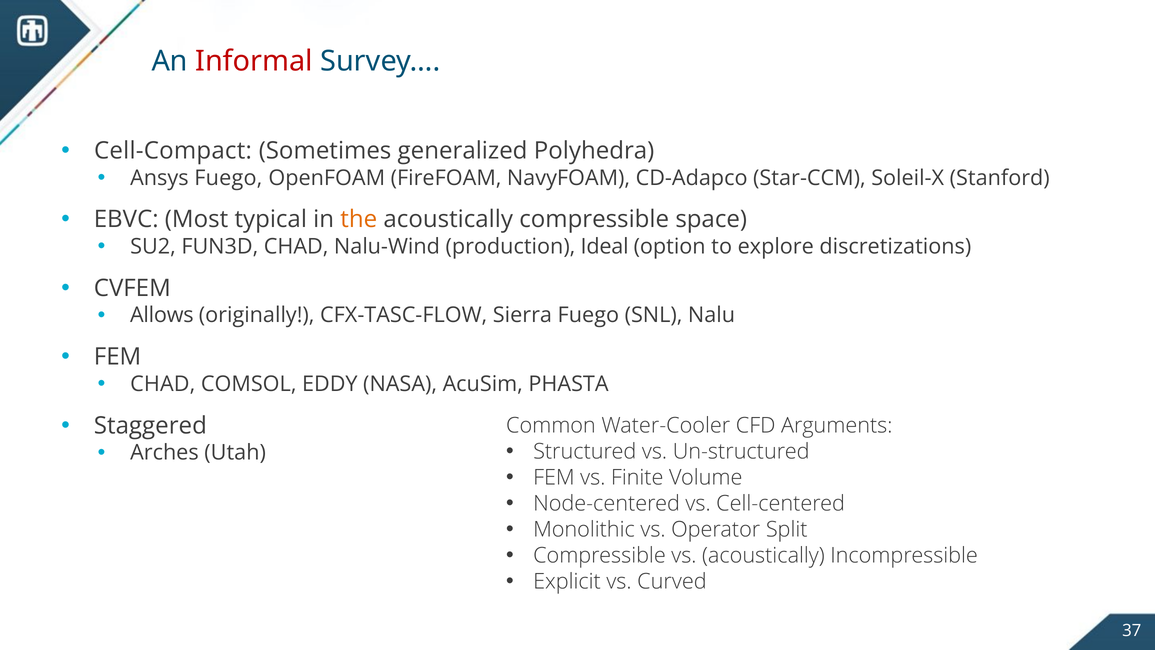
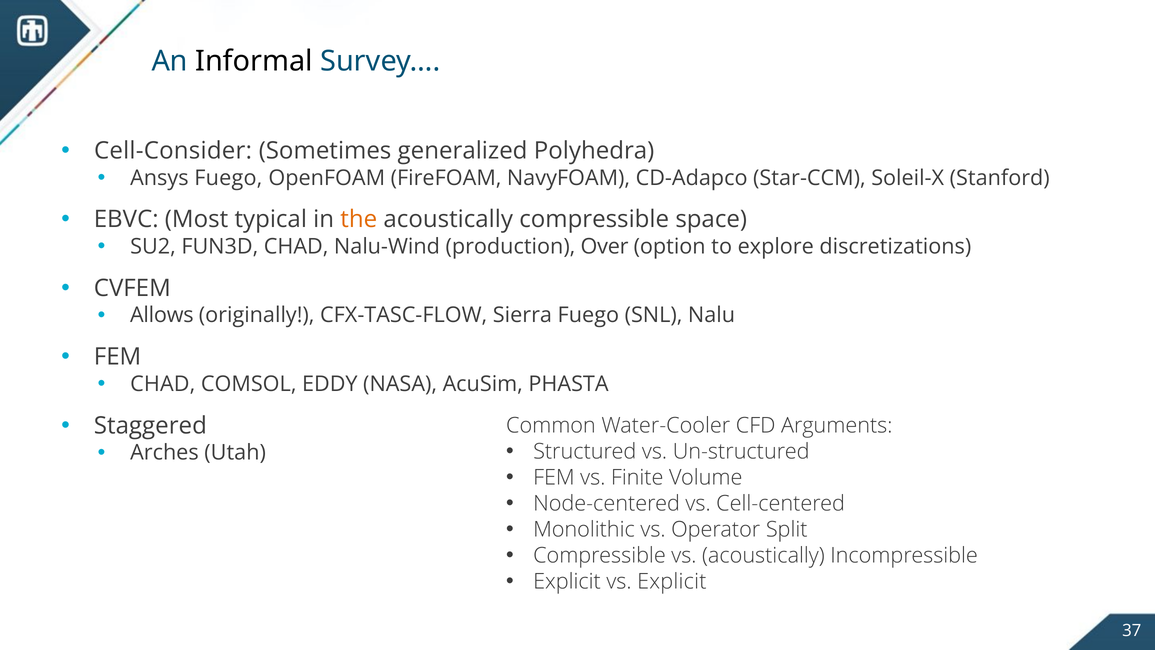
Informal colour: red -> black (254, 61)
Cell-Compact: Cell-Compact -> Cell-Consider (173, 151)
Ideal: Ideal -> Over (605, 247)
vs Curved: Curved -> Explicit (672, 581)
